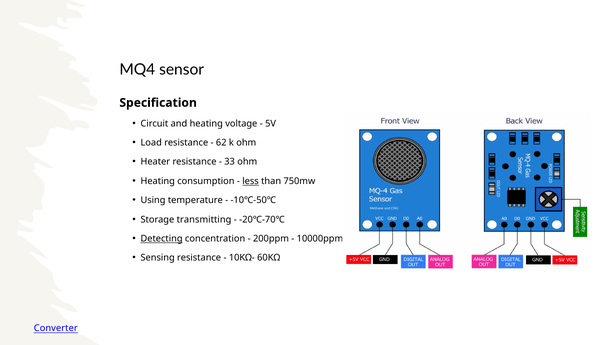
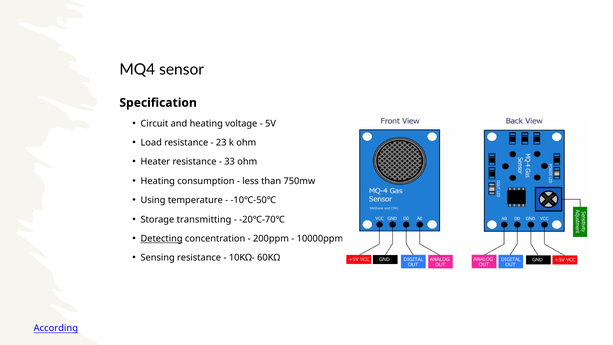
62: 62 -> 23 (221, 143)
less underline: present -> none (251, 181)
Converter: Converter -> According (56, 328)
